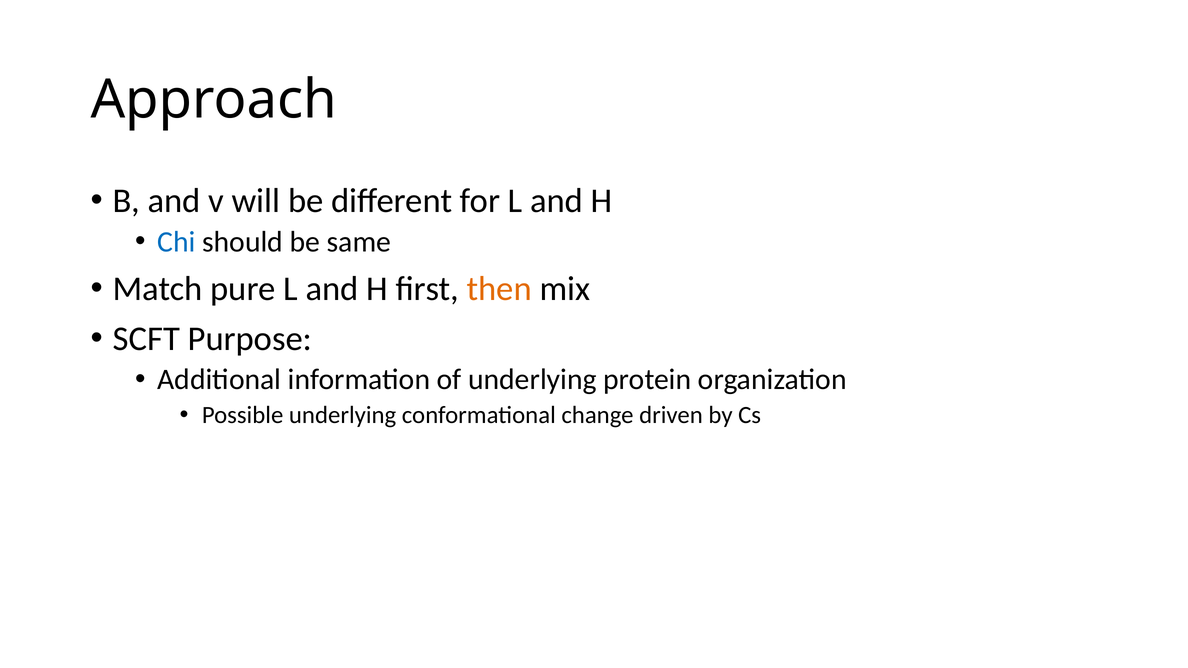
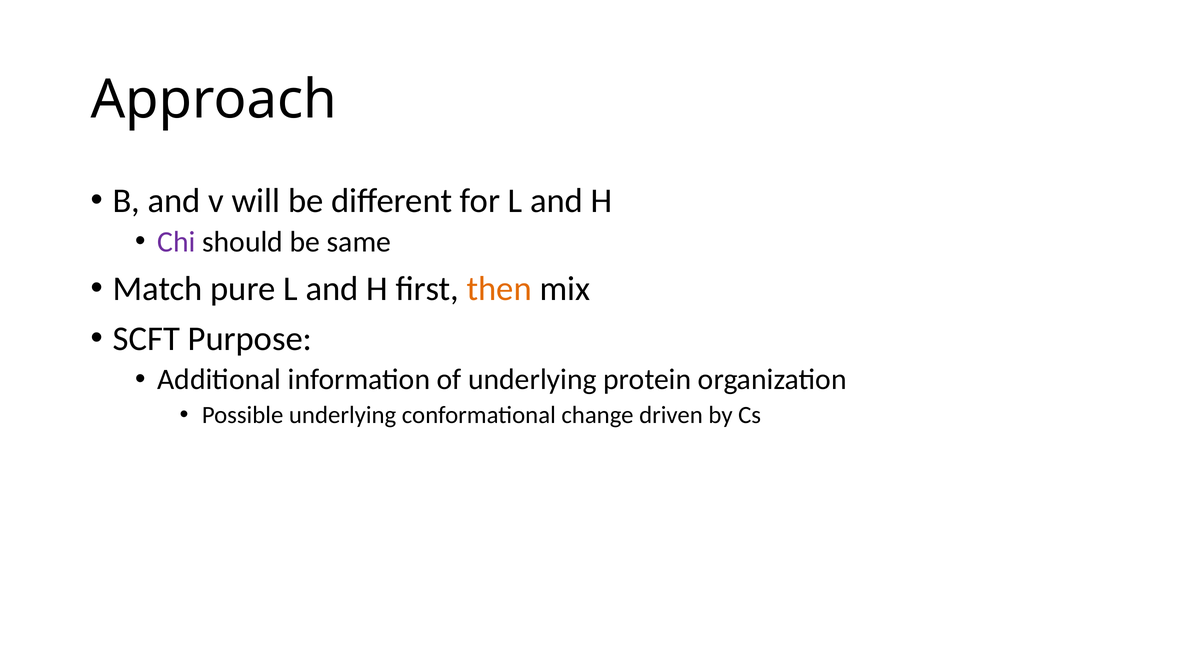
Chi colour: blue -> purple (176, 242)
